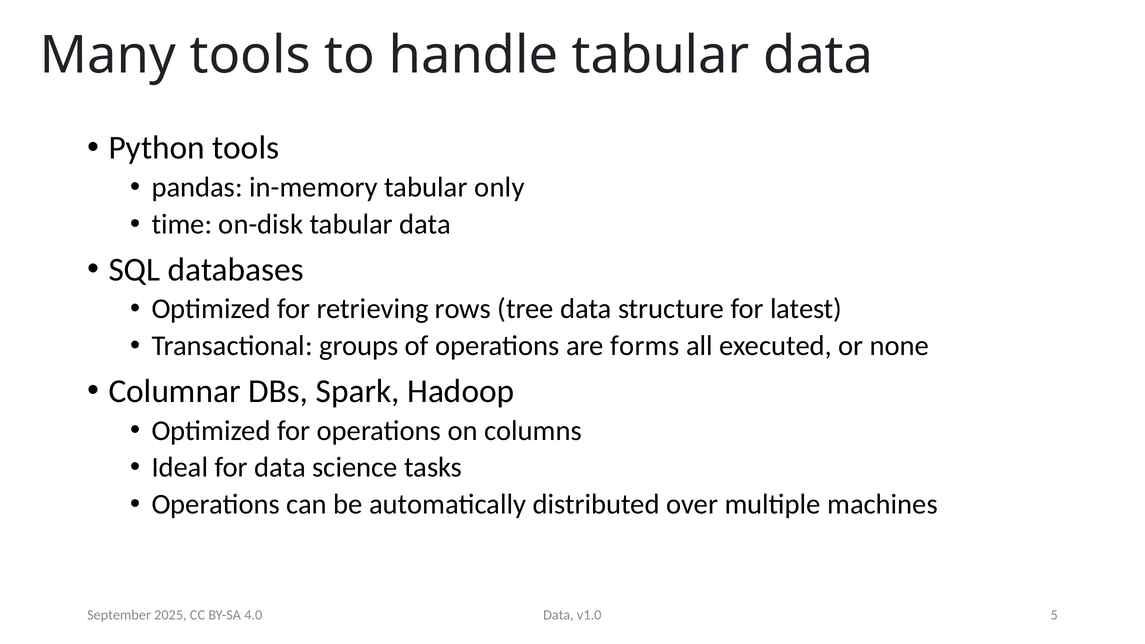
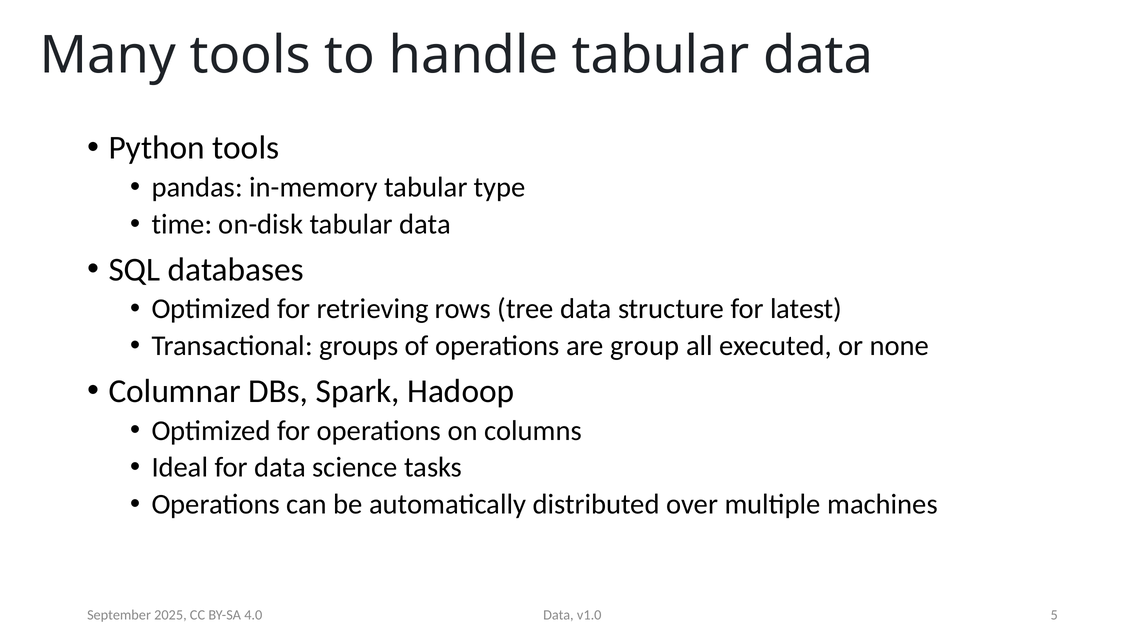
only: only -> type (500, 187)
forms: forms -> group (645, 346)
